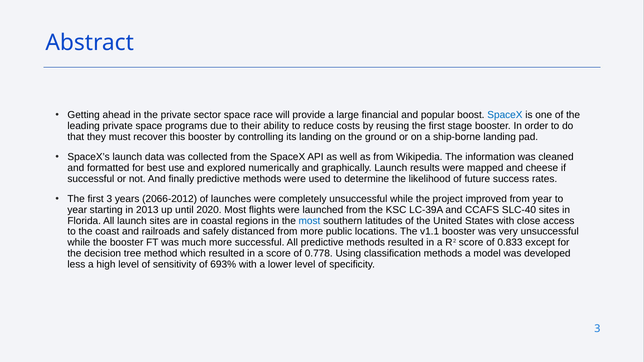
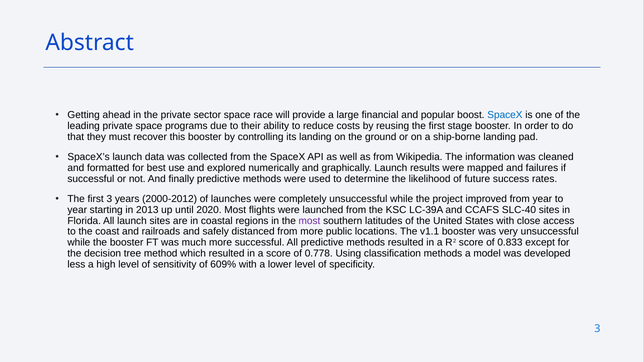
cheese: cheese -> failures (542, 168)
2066-2012: 2066-2012 -> 2000-2012 (170, 199)
most colour: blue -> purple (310, 221)
693%: 693% -> 609% (223, 264)
